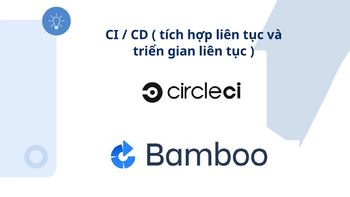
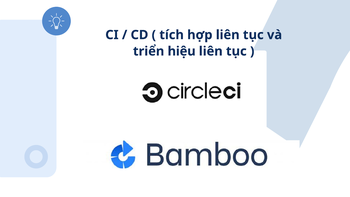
gian: gian -> hiệu (182, 51)
